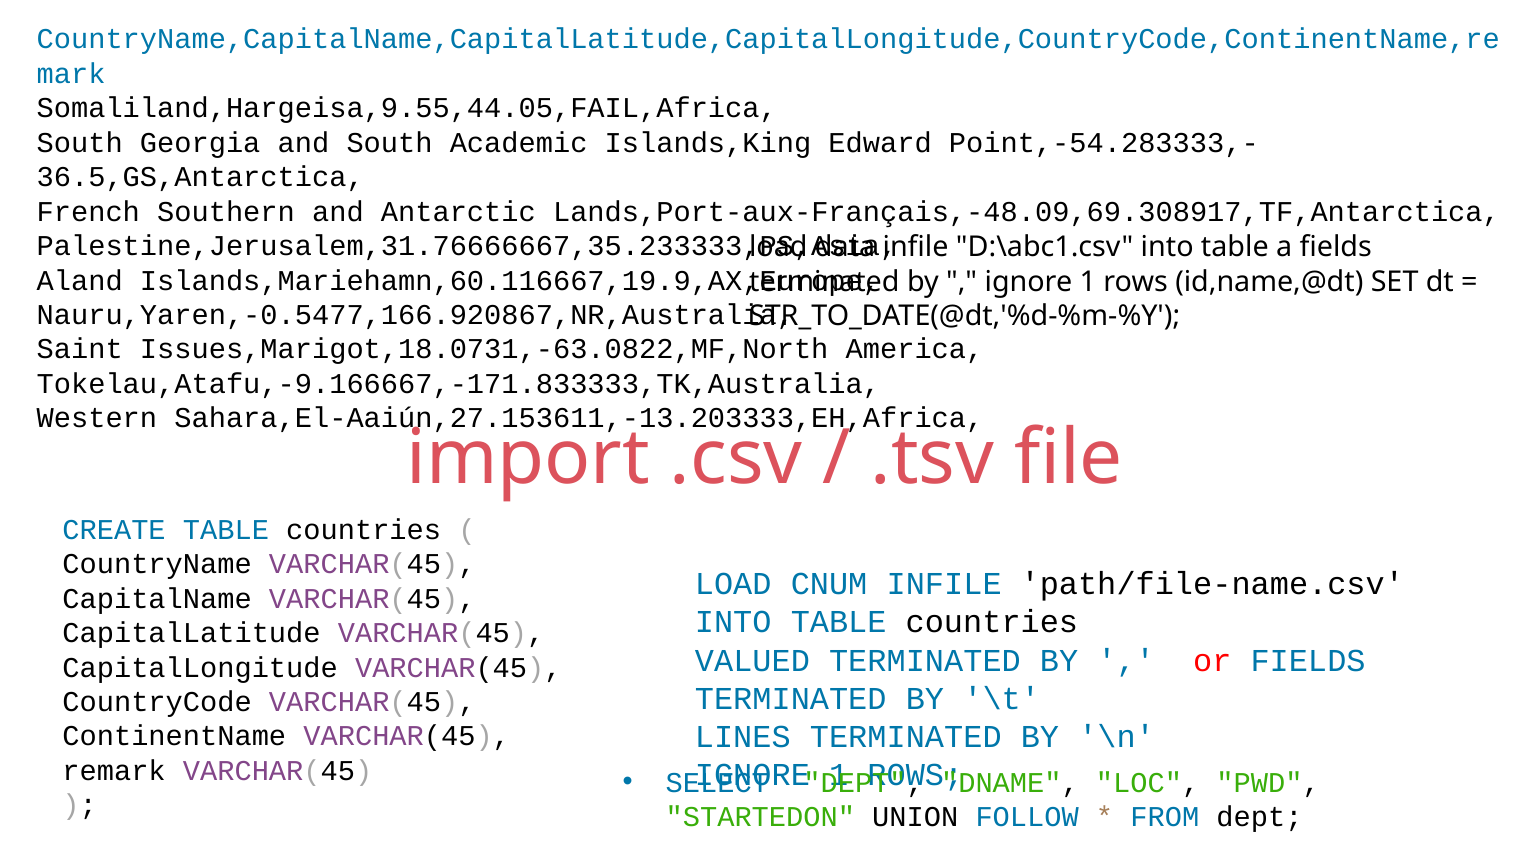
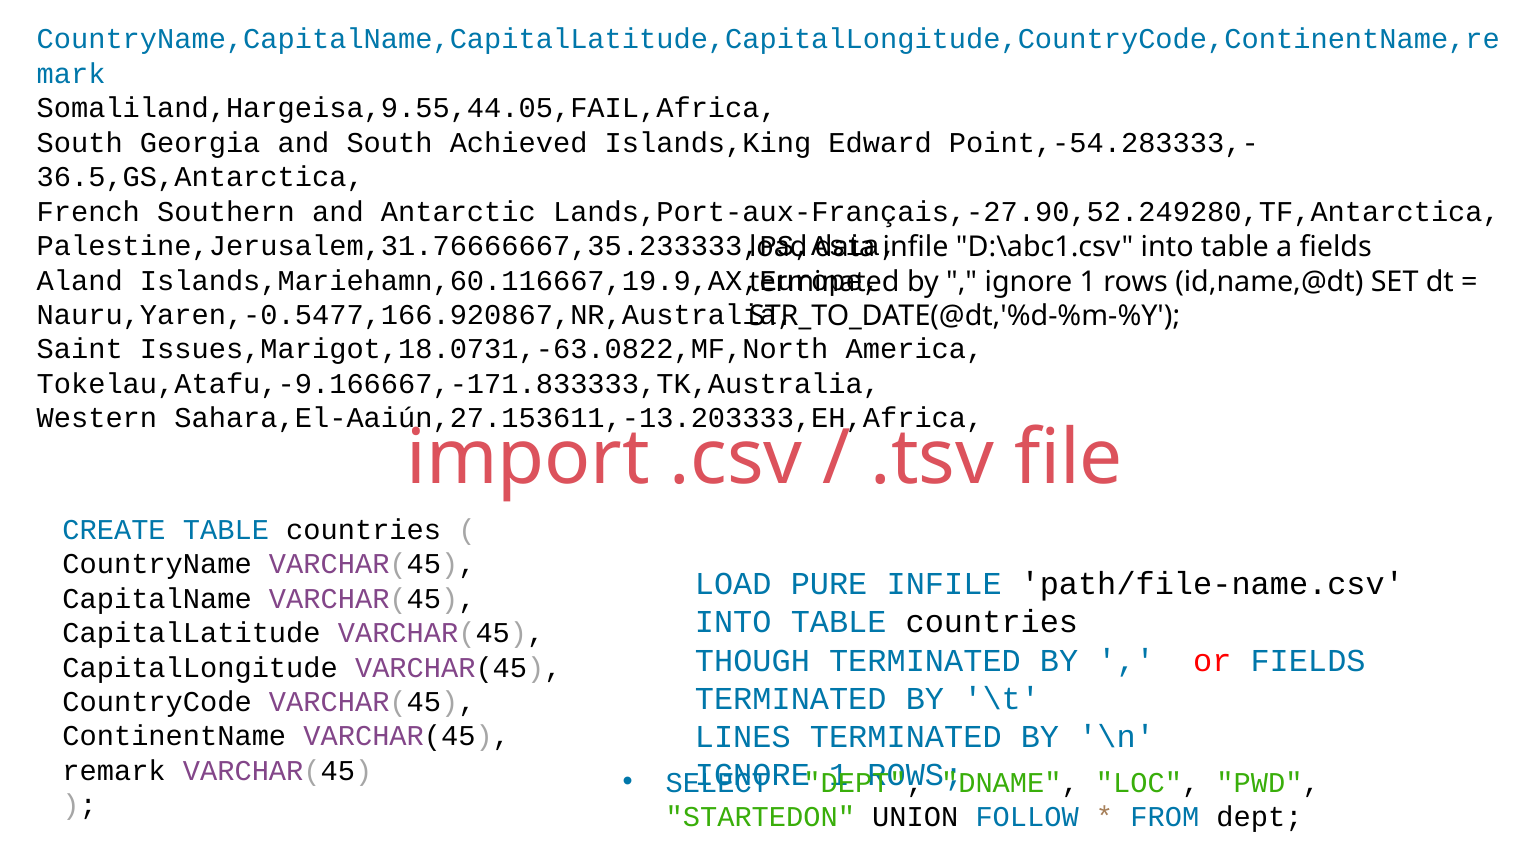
Academic: Academic -> Achieved (519, 143)
Lands,Port-aux-Français,-48.09,69.308917,TF,Antarctica: Lands,Port-aux-Français,-48.09,69.308917,TF,Antarctica -> Lands,Port-aux-Français,-27.90,52.249280,TF,Antarctica (1026, 212)
CNUM: CNUM -> PURE (829, 584)
VALUED: VALUED -> THOUGH (752, 660)
